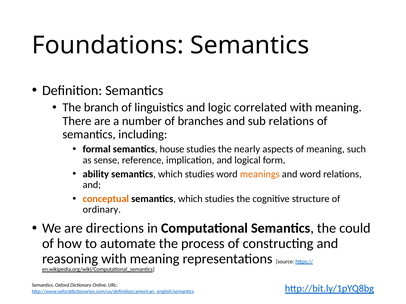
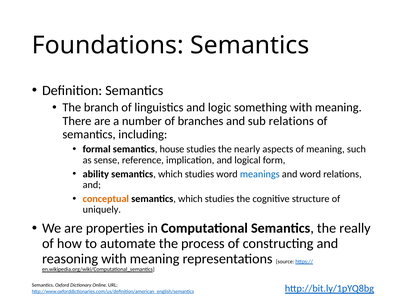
correlated: correlated -> something (261, 108)
meanings colour: orange -> blue (260, 174)
ordinary: ordinary -> uniquely (102, 210)
directions: directions -> properties (115, 229)
could: could -> really (355, 229)
